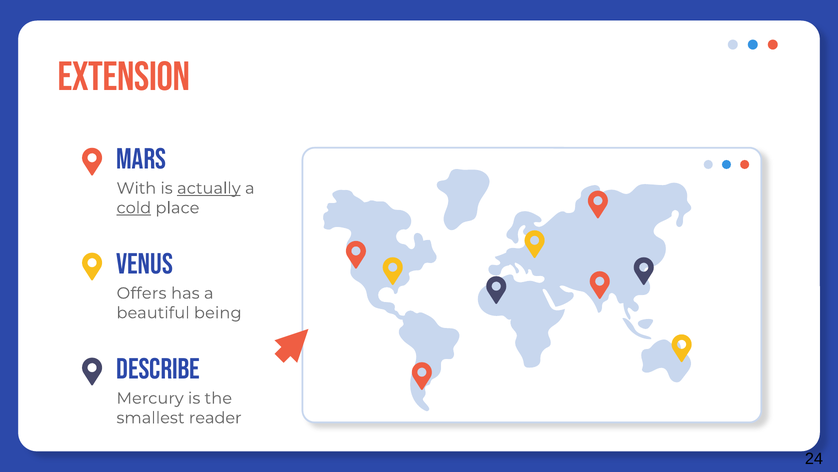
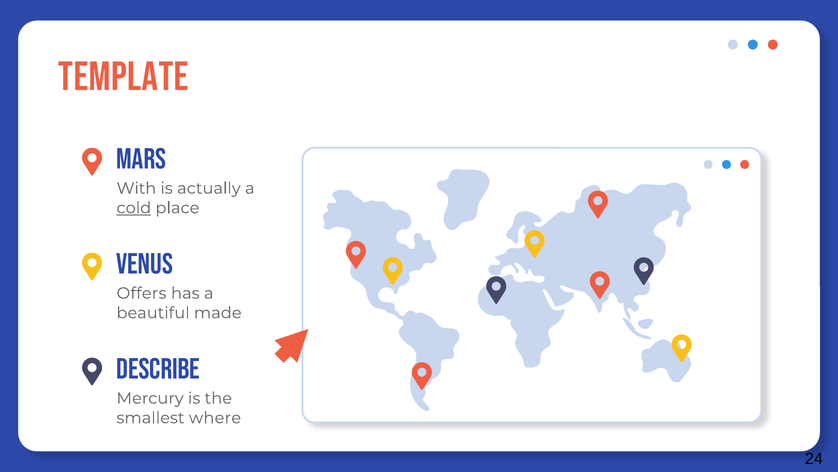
extension: extension -> template (124, 76)
actually underline: present -> none (209, 188)
being: being -> made (218, 313)
reader: reader -> where (215, 417)
